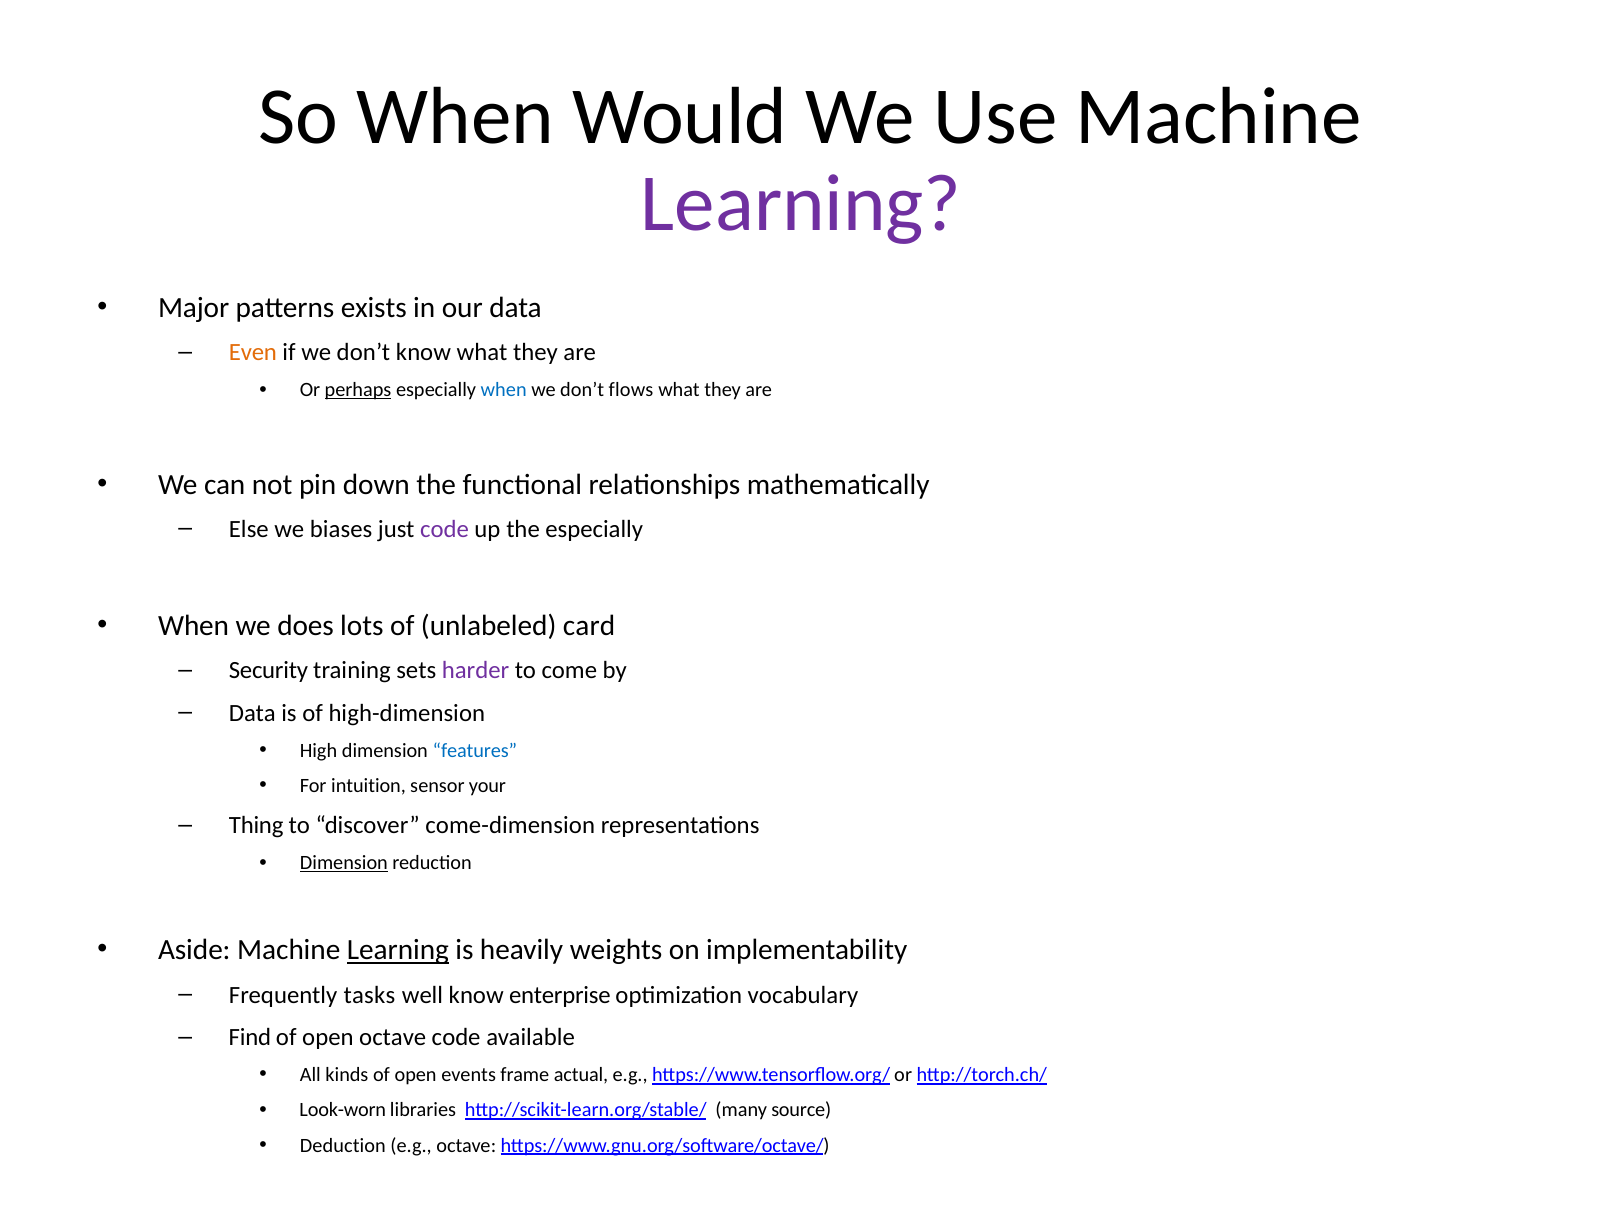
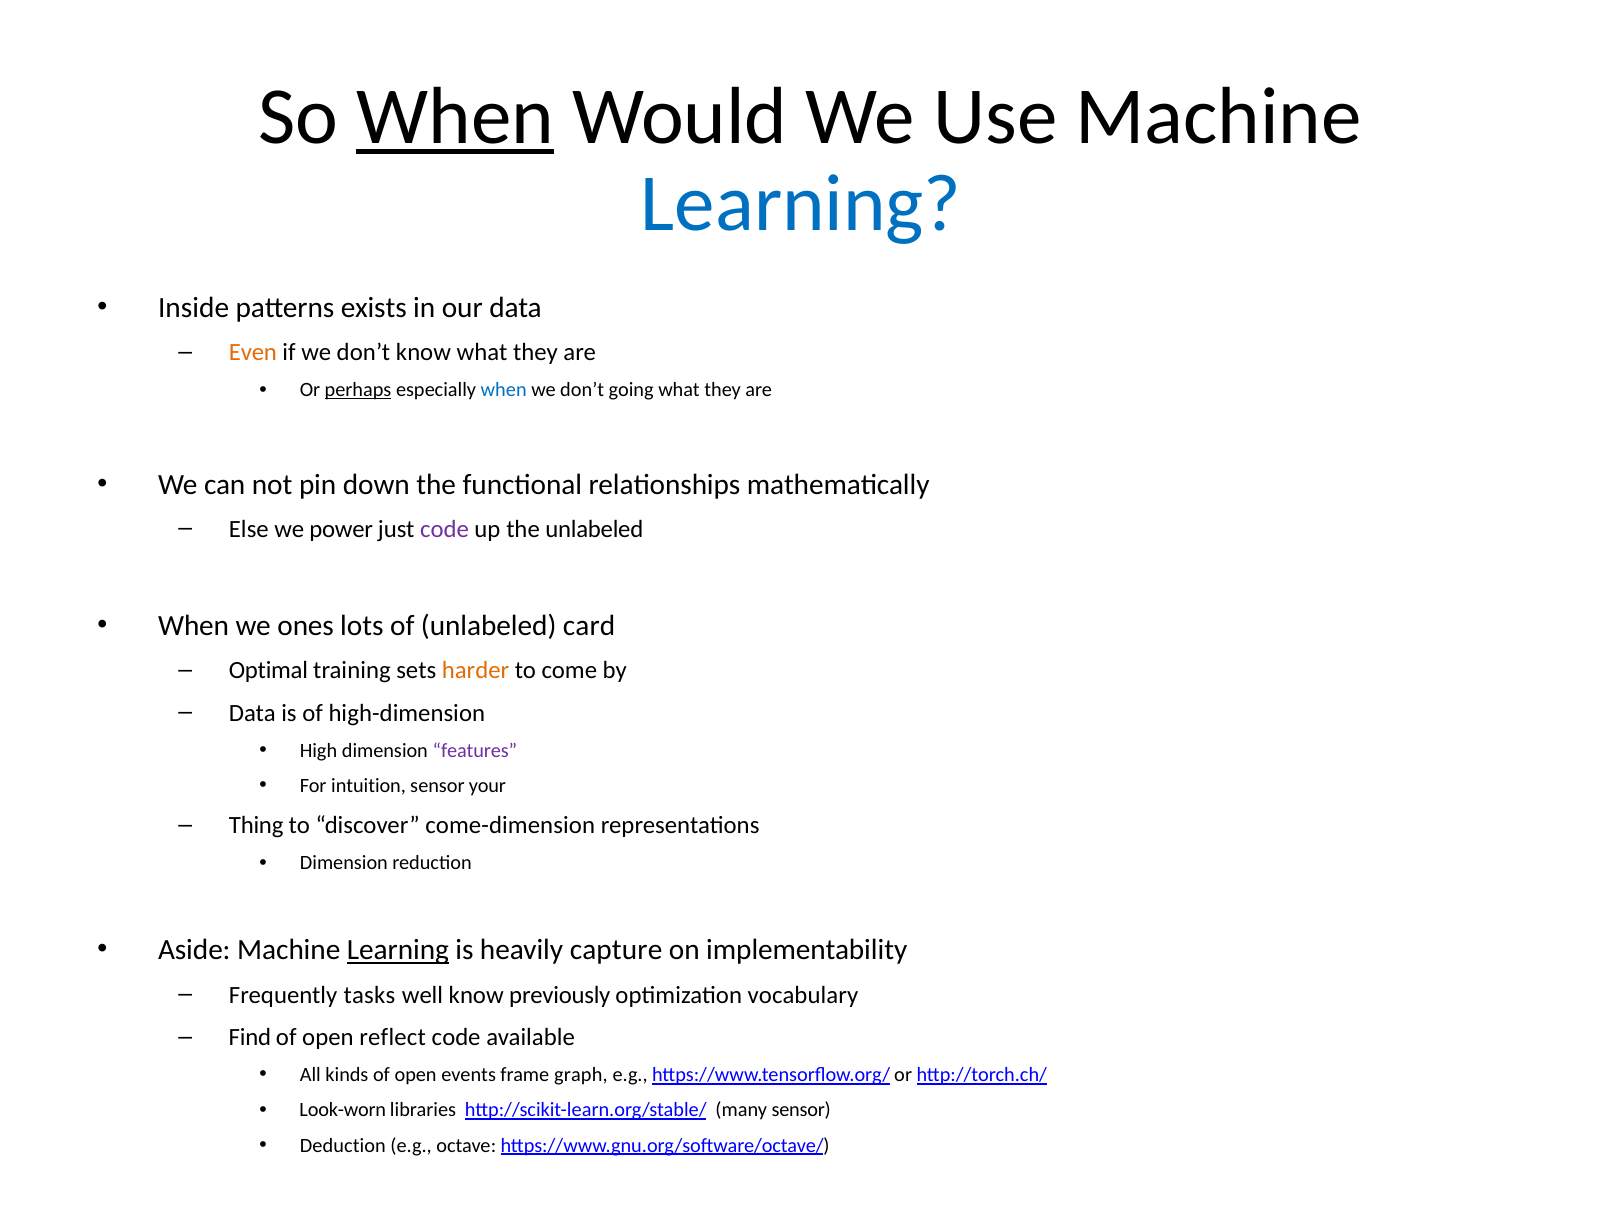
When underline: none -> present (455, 117)
Learning colour: purple -> blue (801, 204)
Major: Major -> Inside (194, 308)
flows: flows -> going (631, 390)
biases: biases -> power (341, 529)
the especially: especially -> unlabeled (594, 529)
does: does -> ones (306, 626)
Security: Security -> Optimal (268, 671)
harder colour: purple -> orange (476, 671)
features colour: blue -> purple (475, 751)
Dimension underline: present -> none (344, 864)
weights: weights -> capture (616, 951)
enterprise: enterprise -> previously (560, 996)
open octave: octave -> reflect (393, 1038)
actual: actual -> graph (581, 1075)
many source: source -> sensor (801, 1111)
